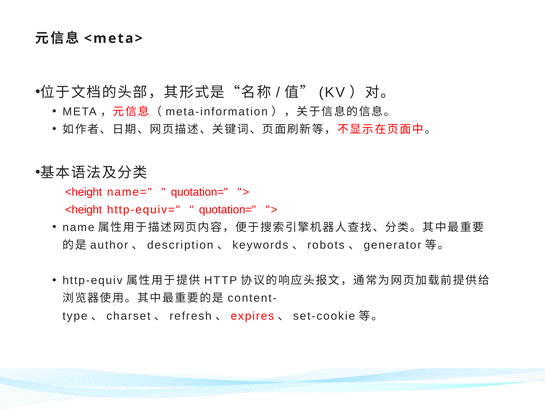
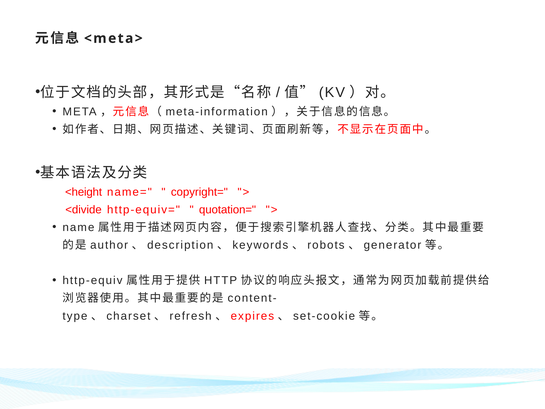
quotation=: quotation= -> copyright= (199, 192)
<height: <height -> <divide (84, 210)
